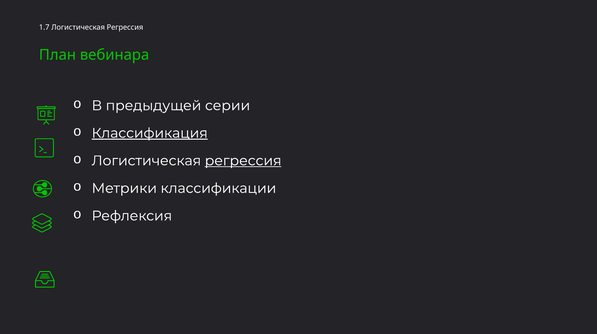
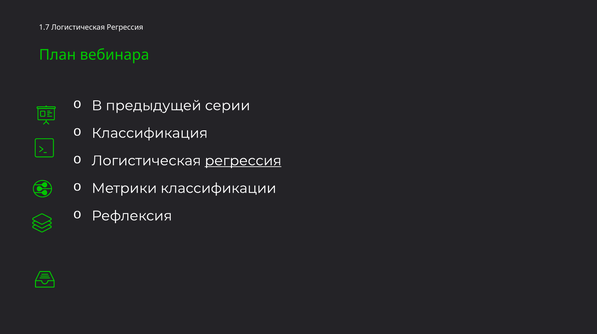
Классификация underline: present -> none (150, 133)
